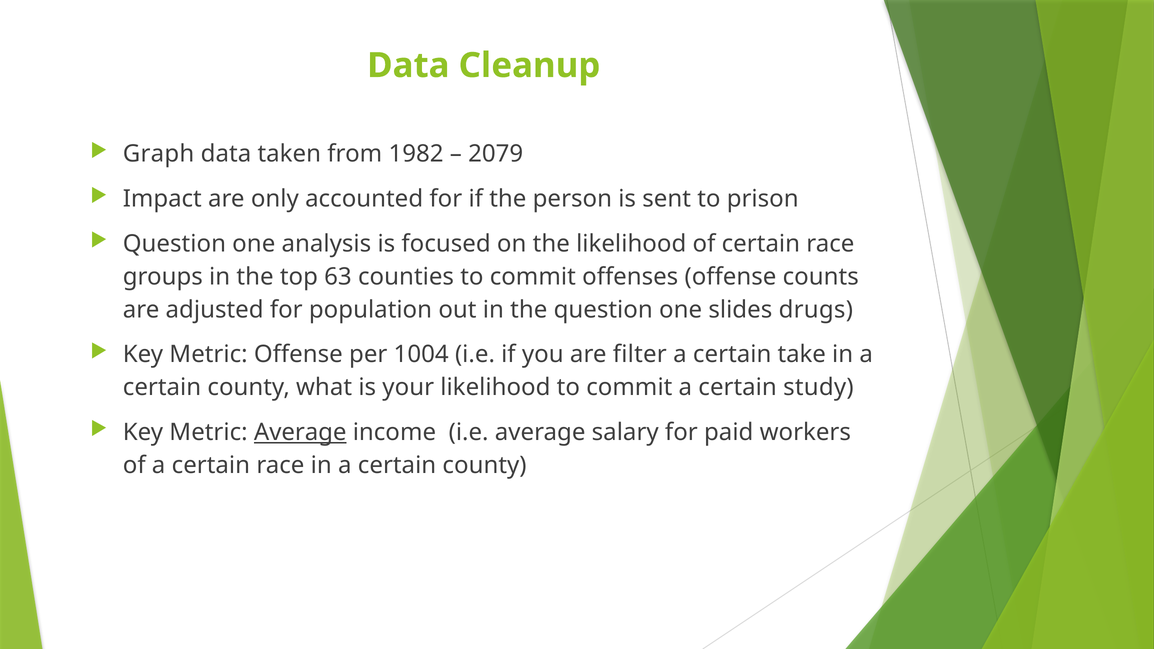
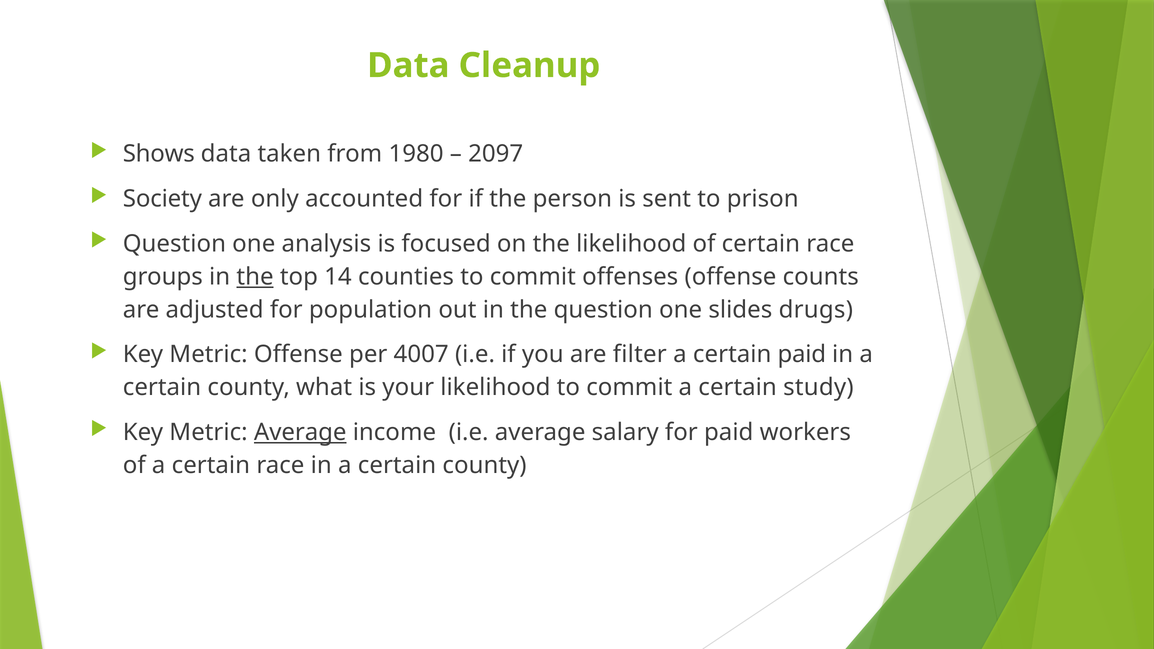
Graph: Graph -> Shows (159, 154)
1982: 1982 -> 1980 (416, 154)
2079: 2079 -> 2097 (496, 154)
Impact: Impact -> Society (162, 199)
the underline: none -> present (255, 277)
63: 63 -> 14 (338, 277)
1004: 1004 -> 4007 (421, 355)
certain take: take -> paid (802, 355)
